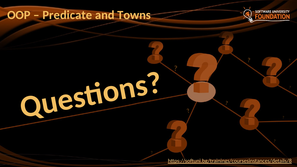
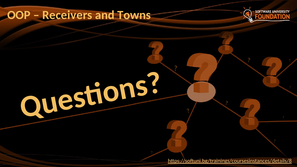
Predicate: Predicate -> Receivers (67, 15)
